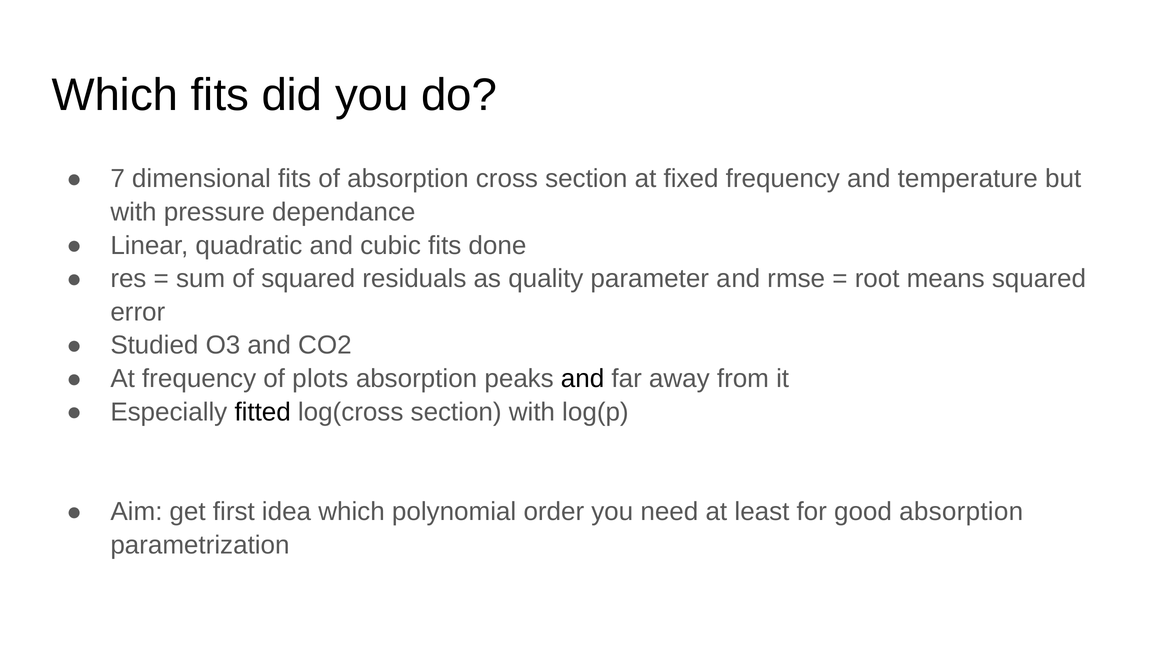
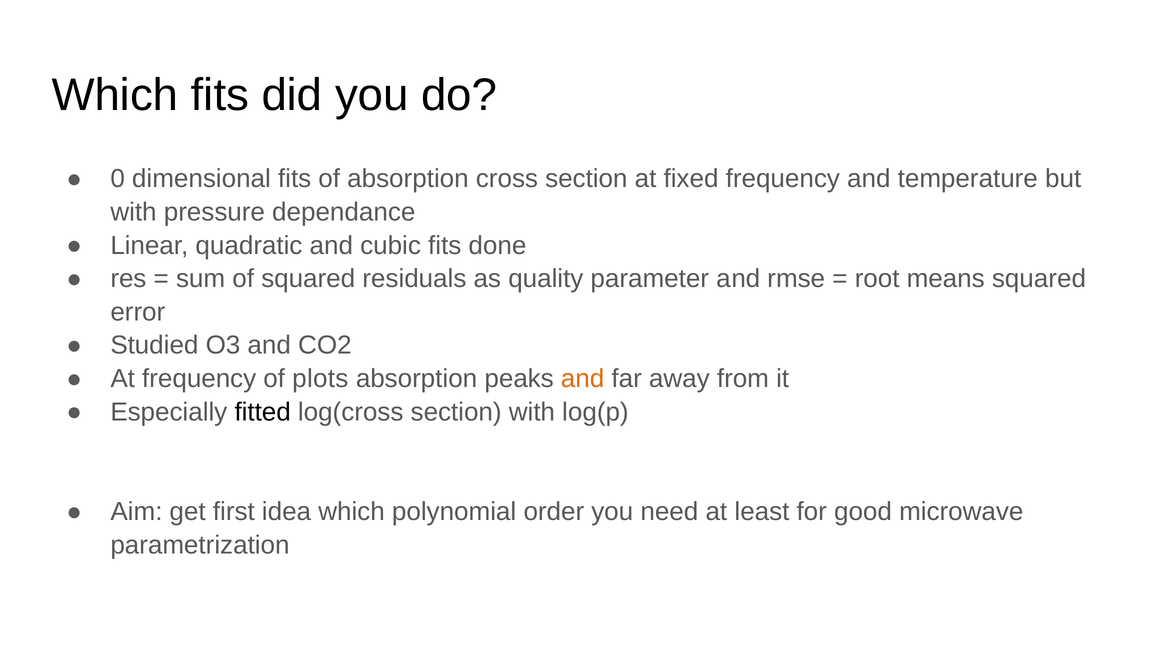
7: 7 -> 0 (118, 179)
and colour: black -> orange (583, 379)
good absorption: absorption -> microwave (961, 512)
